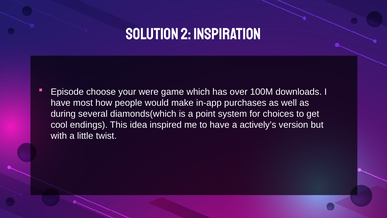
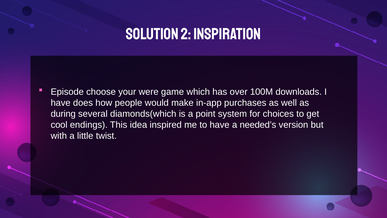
most: most -> does (83, 103)
actively’s: actively’s -> needed’s (258, 125)
